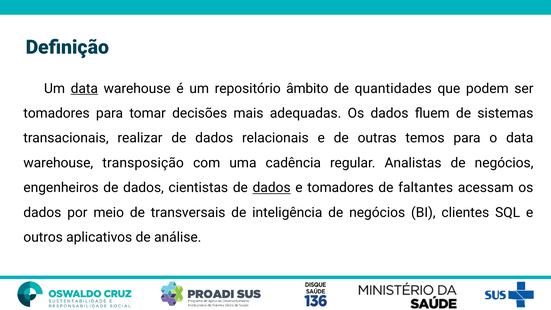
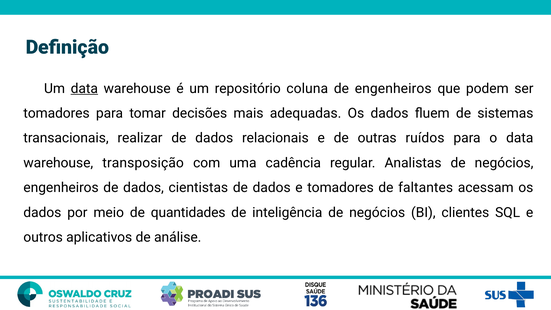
âmbito: âmbito -> coluna (307, 88)
de quantidades: quantidades -> engenheiros (393, 88)
temos: temos -> ruídos (425, 138)
dados underline: present -> none (272, 188)
transversais: transversais -> quantidades (188, 212)
